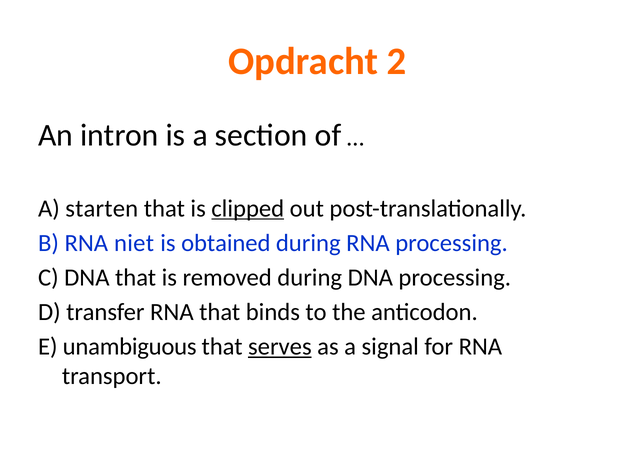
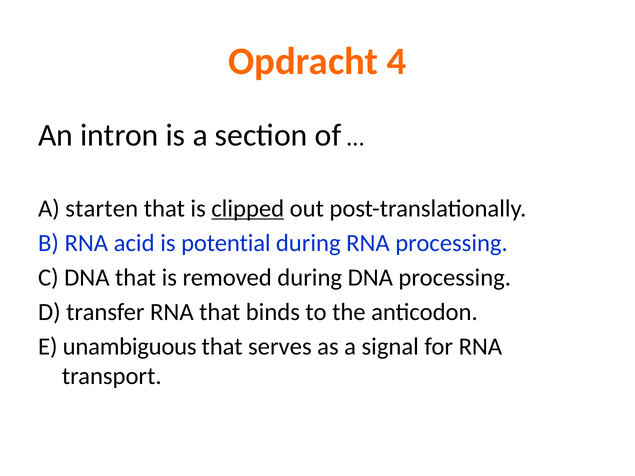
2: 2 -> 4 (397, 61)
niet: niet -> acid (134, 243)
obtained: obtained -> potential (226, 243)
serves underline: present -> none (280, 347)
